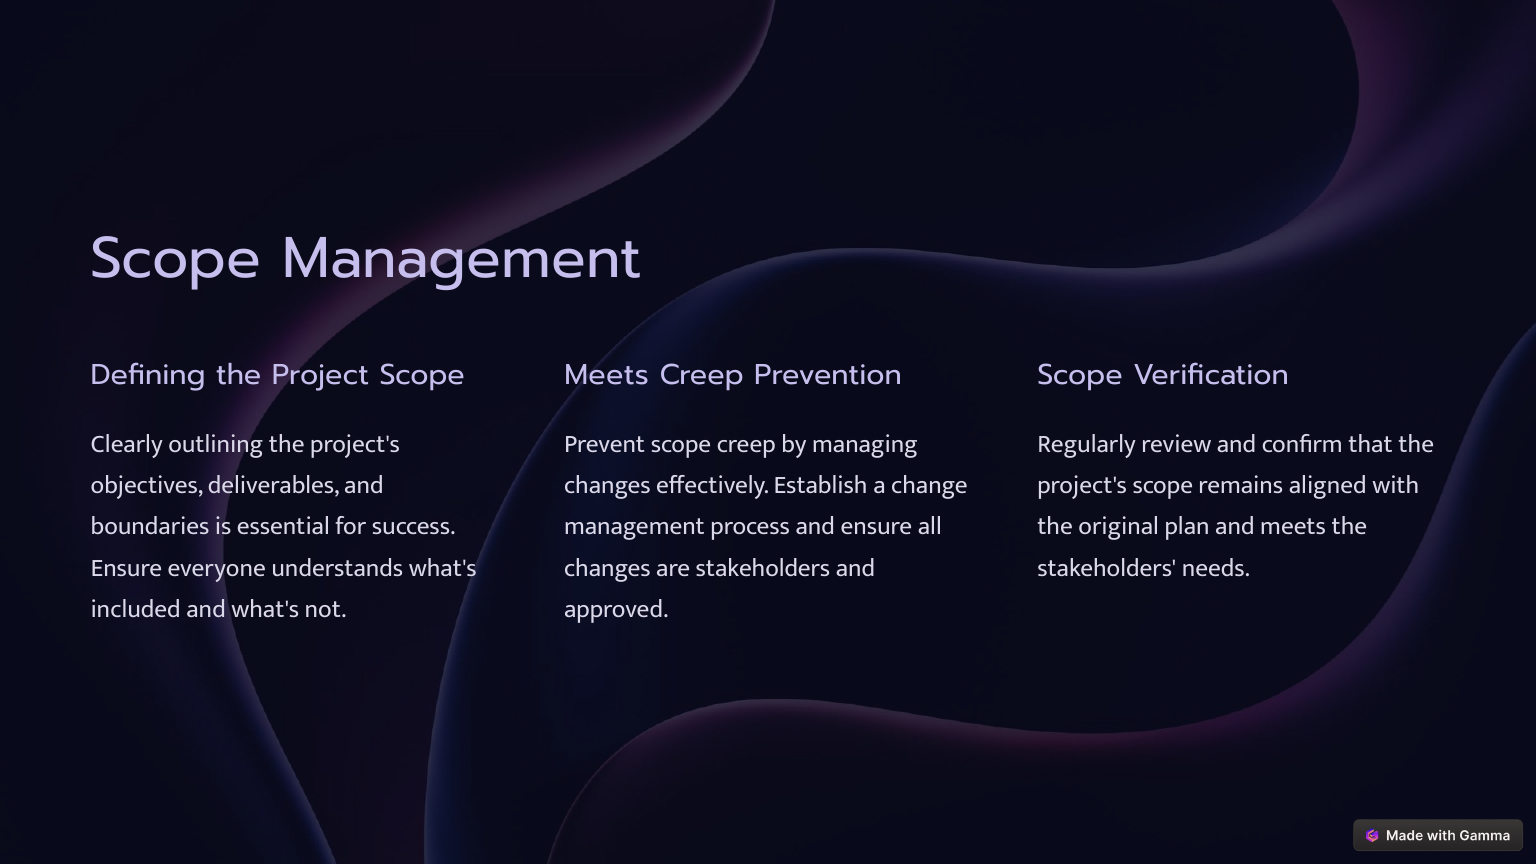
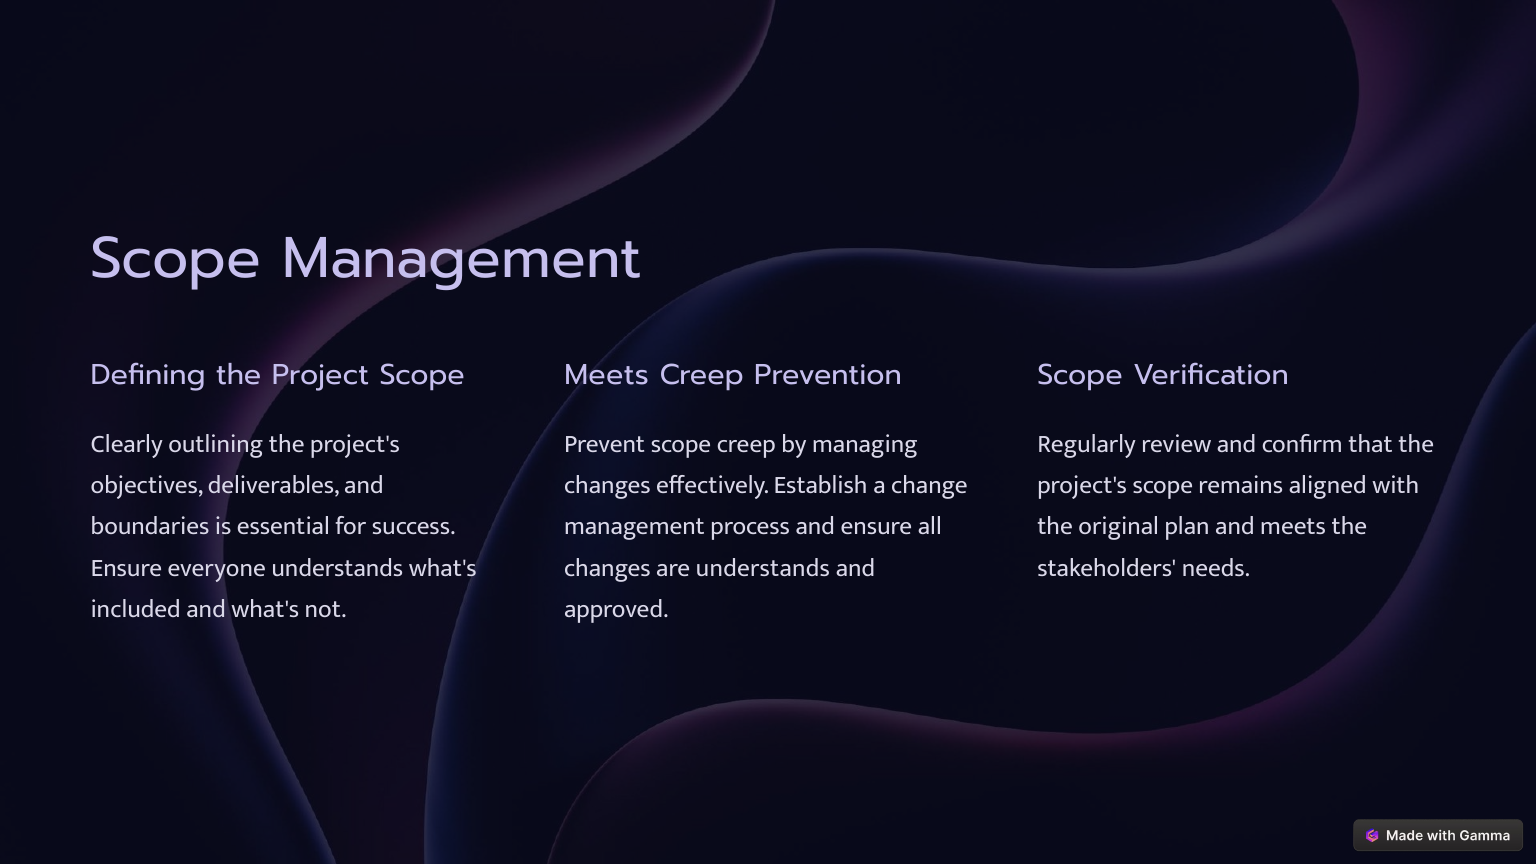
are stakeholders: stakeholders -> understands (763, 568)
